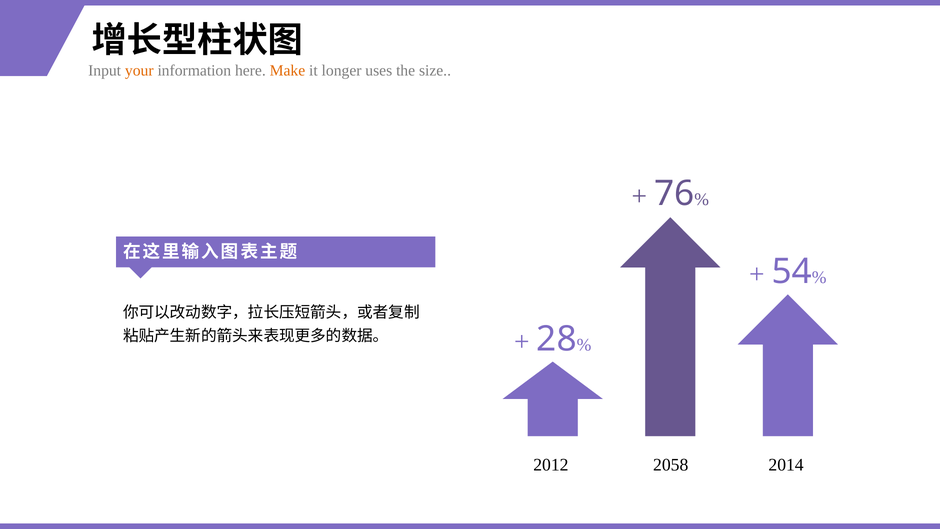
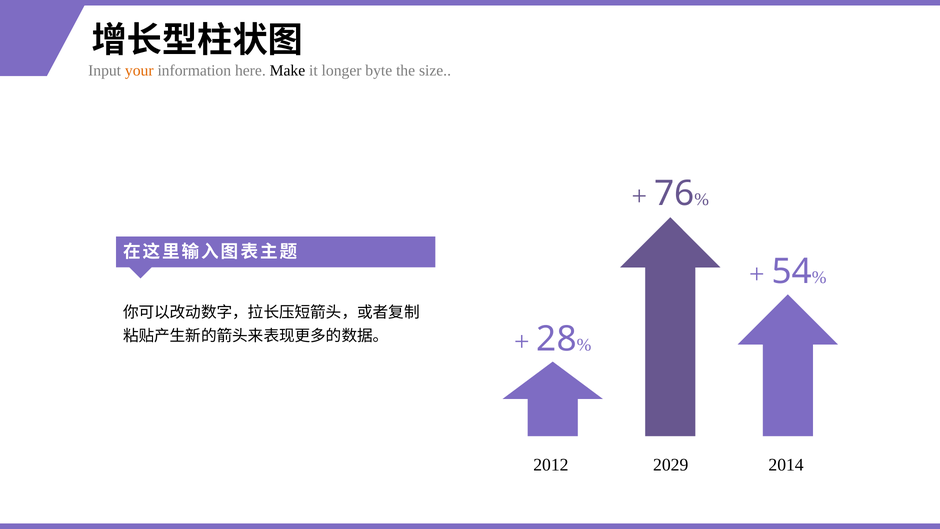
Make colour: orange -> black (287, 70)
uses: uses -> byte (379, 70)
2058: 2058 -> 2029 (671, 465)
